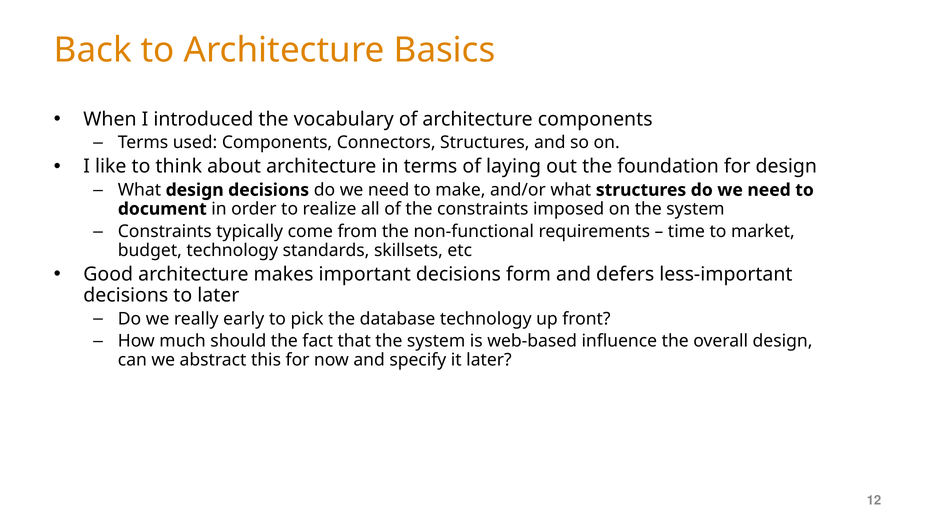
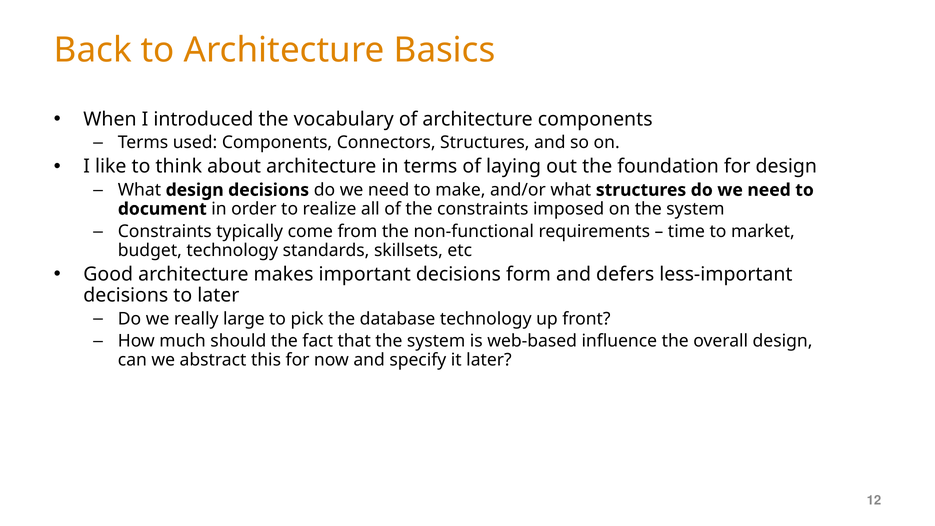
early: early -> large (244, 319)
